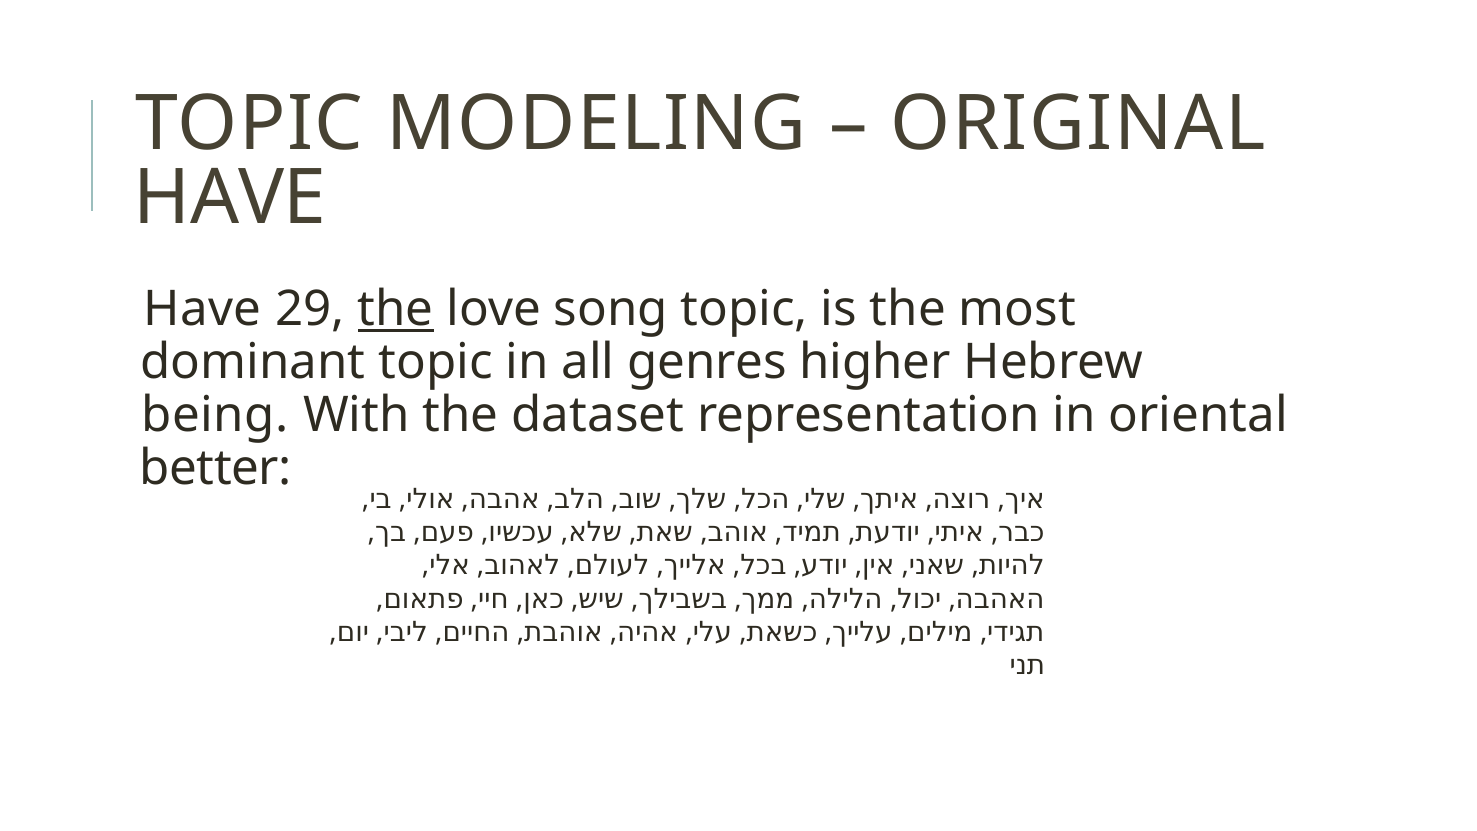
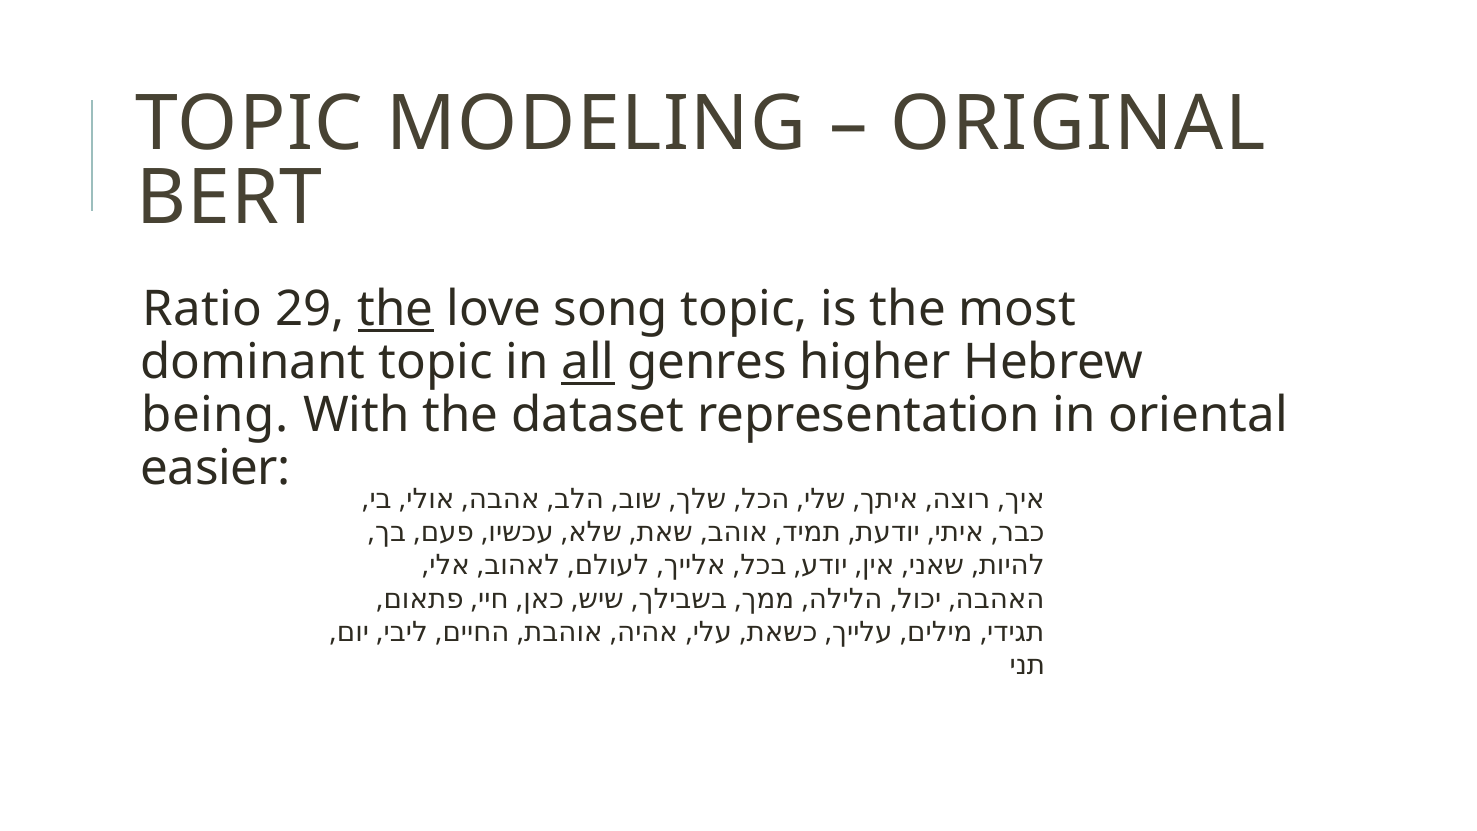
HAVE: HAVE -> BERT (230, 198)
Have: Have -> Ratio (202, 309)
all underline: none -> present (588, 362)
better: better -> easier (216, 468)
